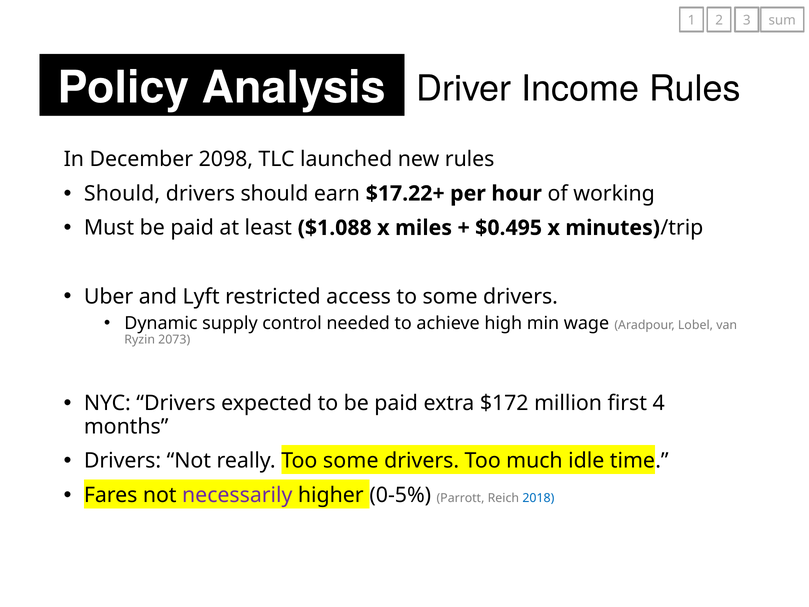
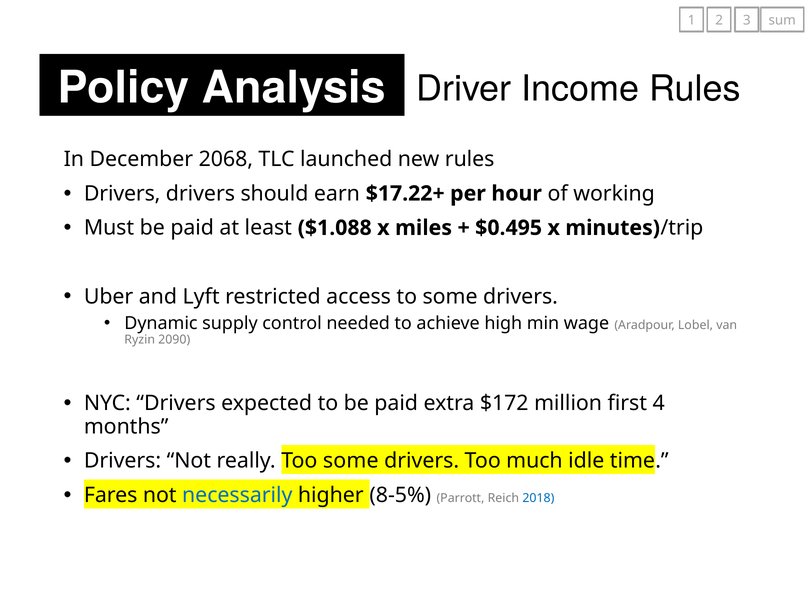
2098: 2098 -> 2068 (226, 159)
Should: Should -> Drivers (122, 193)
2073: 2073 -> 2090 (174, 340)
necessarily colour: purple -> blue (237, 495)
0-5%: 0-5% -> 8-5% (400, 495)
